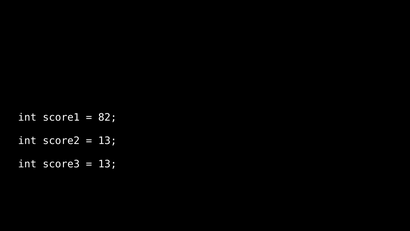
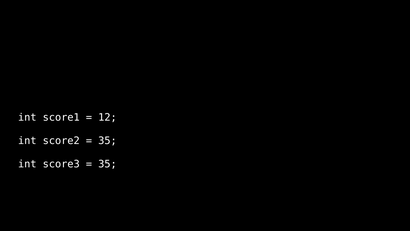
82: 82 -> 12 (107, 117)
13: 13 -> 35 (107, 141)
13: 13 -> 35 (107, 164)
